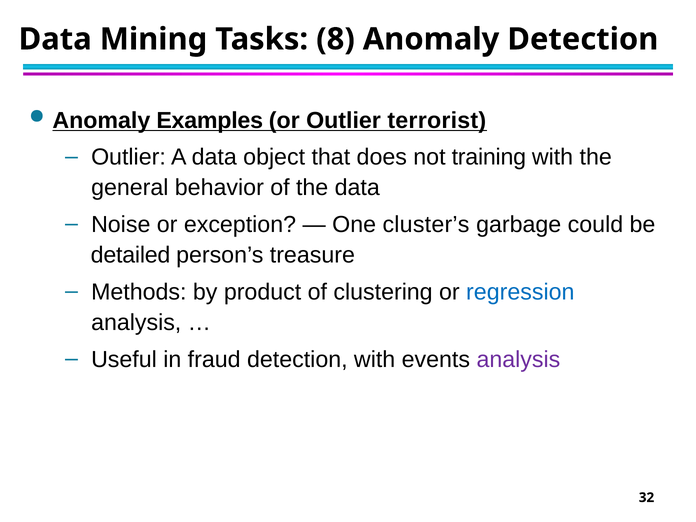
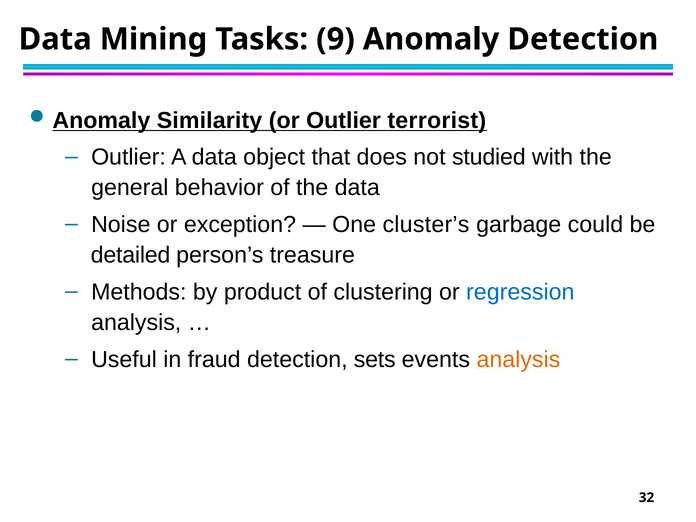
8: 8 -> 9 (336, 39)
Examples: Examples -> Similarity (210, 120)
training: training -> studied (489, 157)
detection with: with -> sets (375, 359)
analysis colour: purple -> orange (518, 359)
